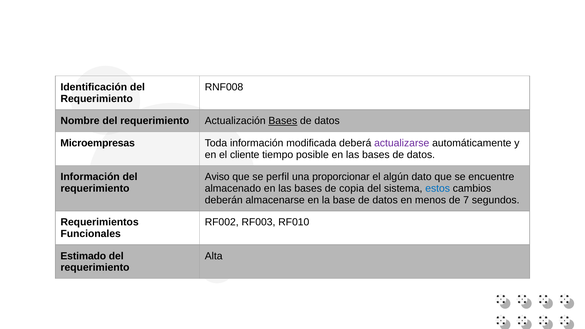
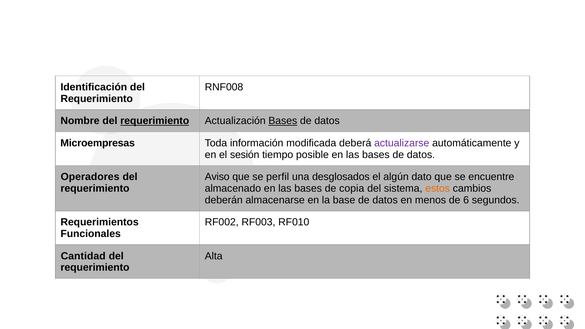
requerimiento underline: none -> present (155, 121)
cliente: cliente -> sesión (245, 155)
Información: Información -> Operadores (90, 177)
proporcionar: proporcionar -> desglosados (341, 177)
estos colour: blue -> orange (438, 188)
7: 7 -> 6 (466, 200)
Estimado: Estimado -> Cantidad (83, 256)
